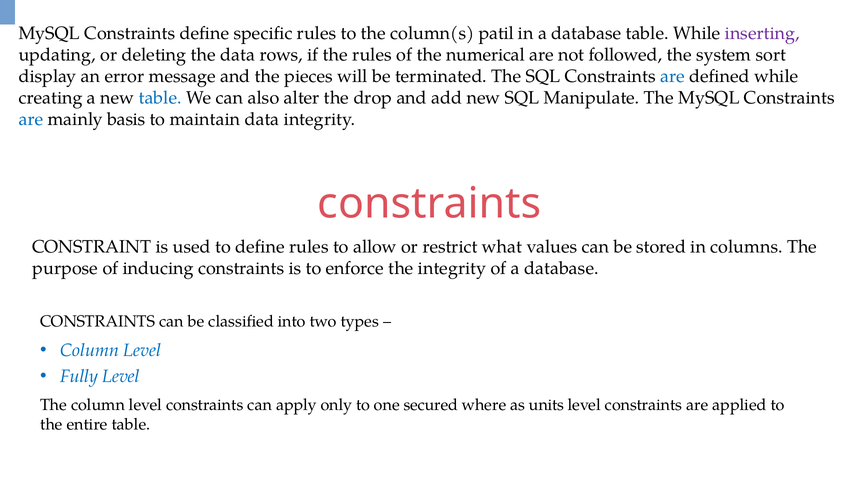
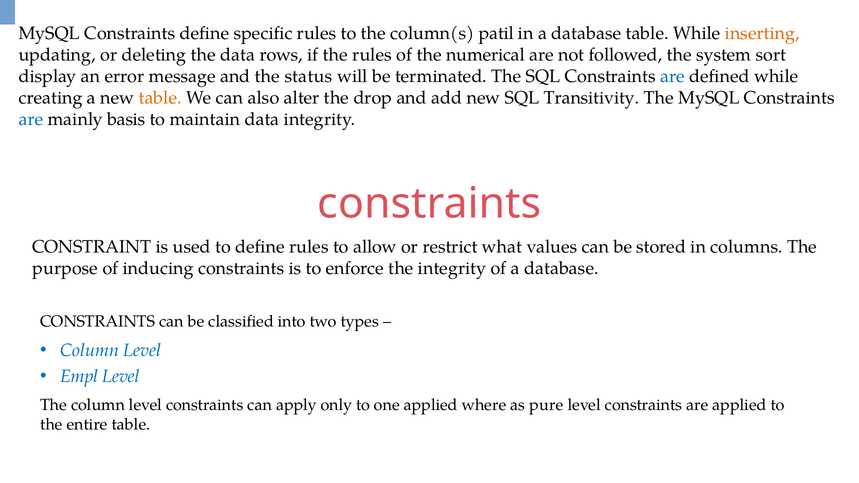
inserting colour: purple -> orange (762, 34)
pieces: pieces -> status (308, 76)
table colour: blue -> orange (160, 98)
Manipulate: Manipulate -> Transitivity (592, 98)
Fully: Fully -> Empl (79, 376)
one secured: secured -> applied (431, 405)
units: units -> pure (546, 405)
